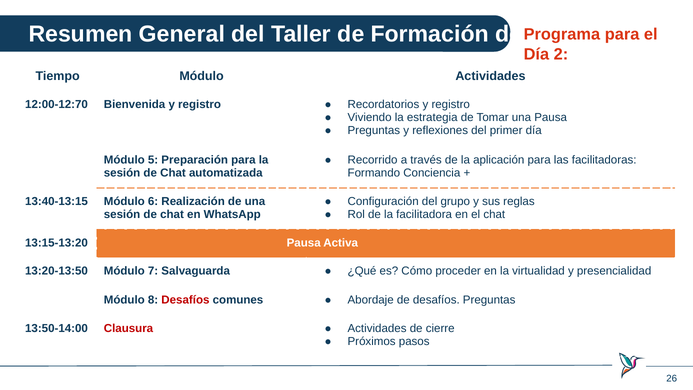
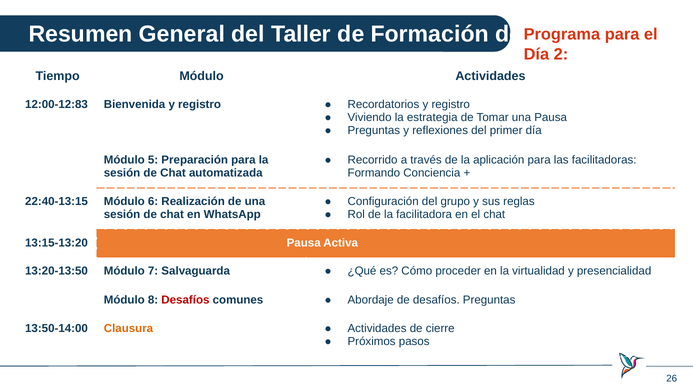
12:00-12:70: 12:00-12:70 -> 12:00-12:83 (57, 105)
13:40-13:15: 13:40-13:15 -> 22:40-13:15 (57, 201)
Clausura colour: red -> orange (128, 328)
